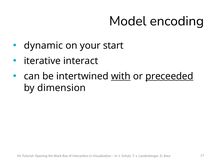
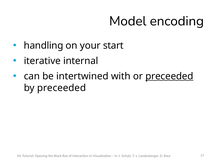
dynamic: dynamic -> handling (44, 46)
interact: interact -> internal (81, 61)
with underline: present -> none (121, 76)
by dimension: dimension -> preceeded (61, 88)
